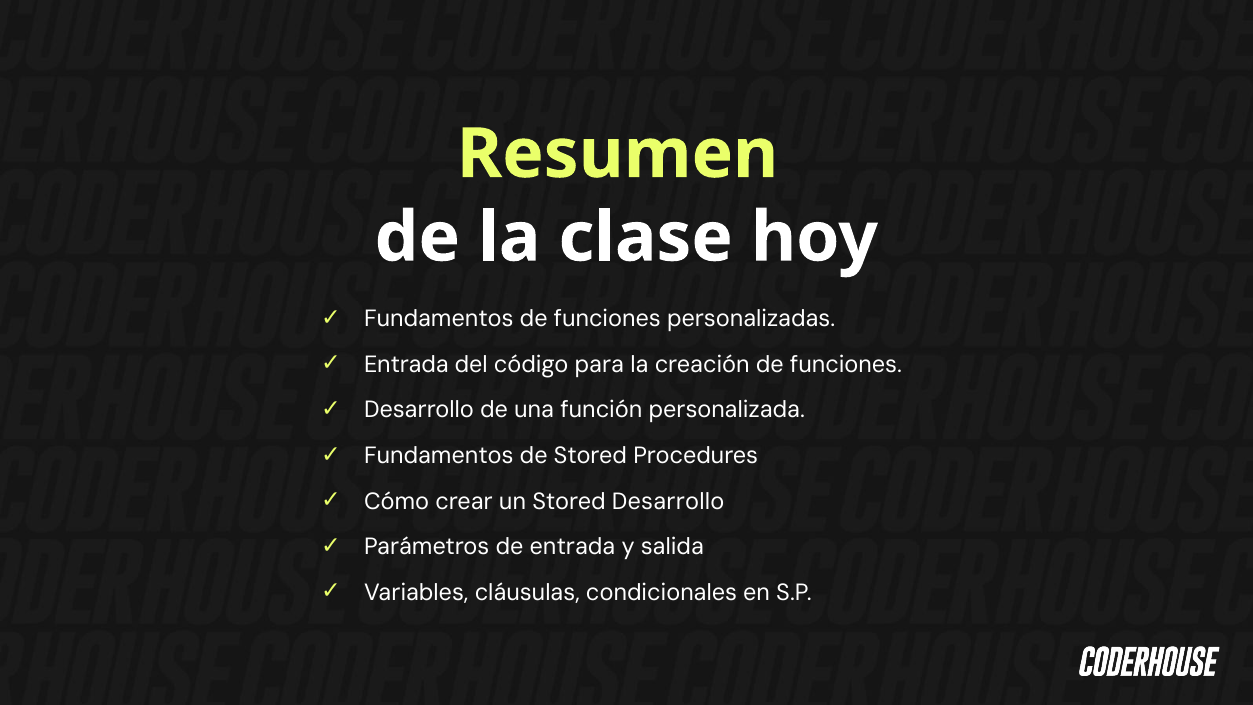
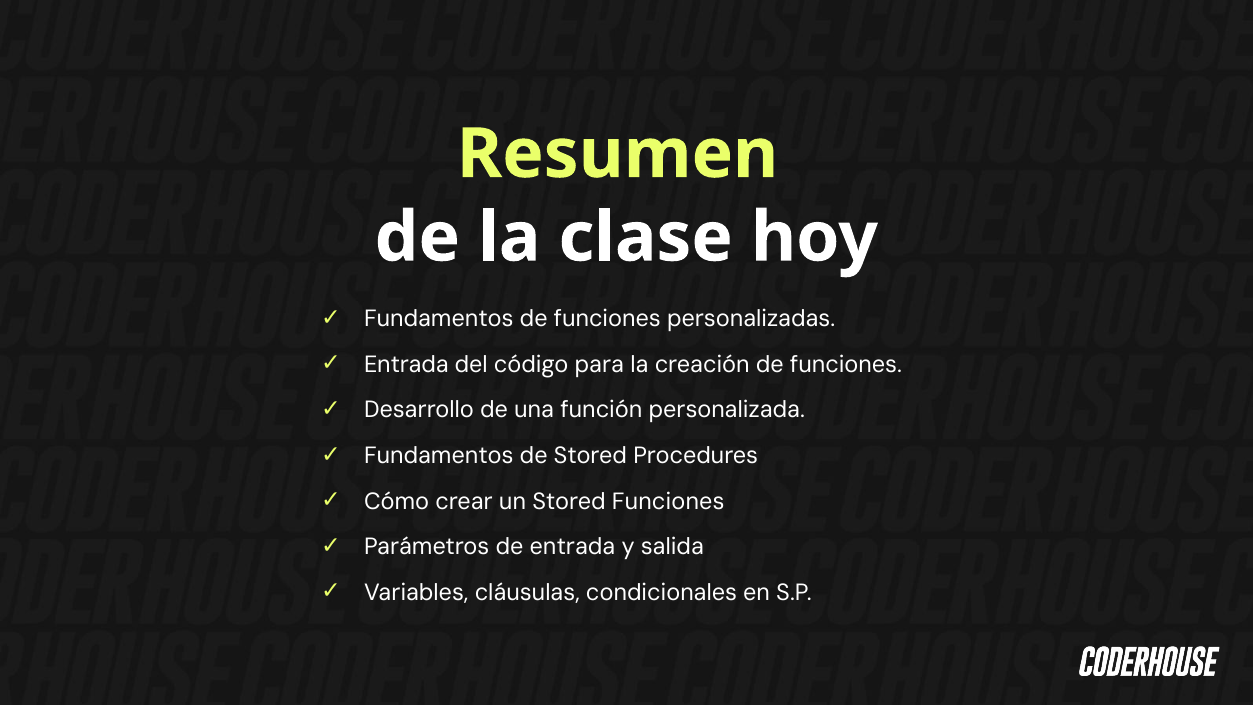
Stored Desarrollo: Desarrollo -> Funciones (668, 501)
